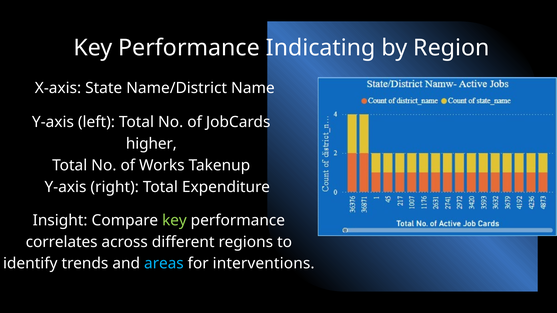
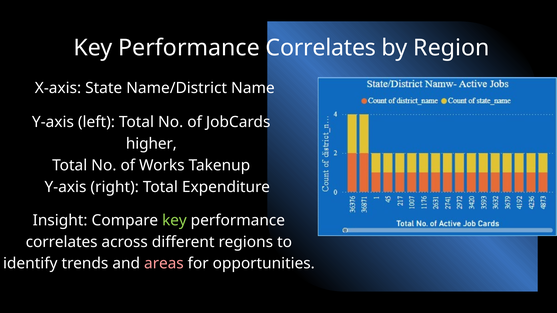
Indicating: Indicating -> Correlates (321, 48)
areas colour: light blue -> pink (164, 264)
interventions: interventions -> opportunities (264, 264)
